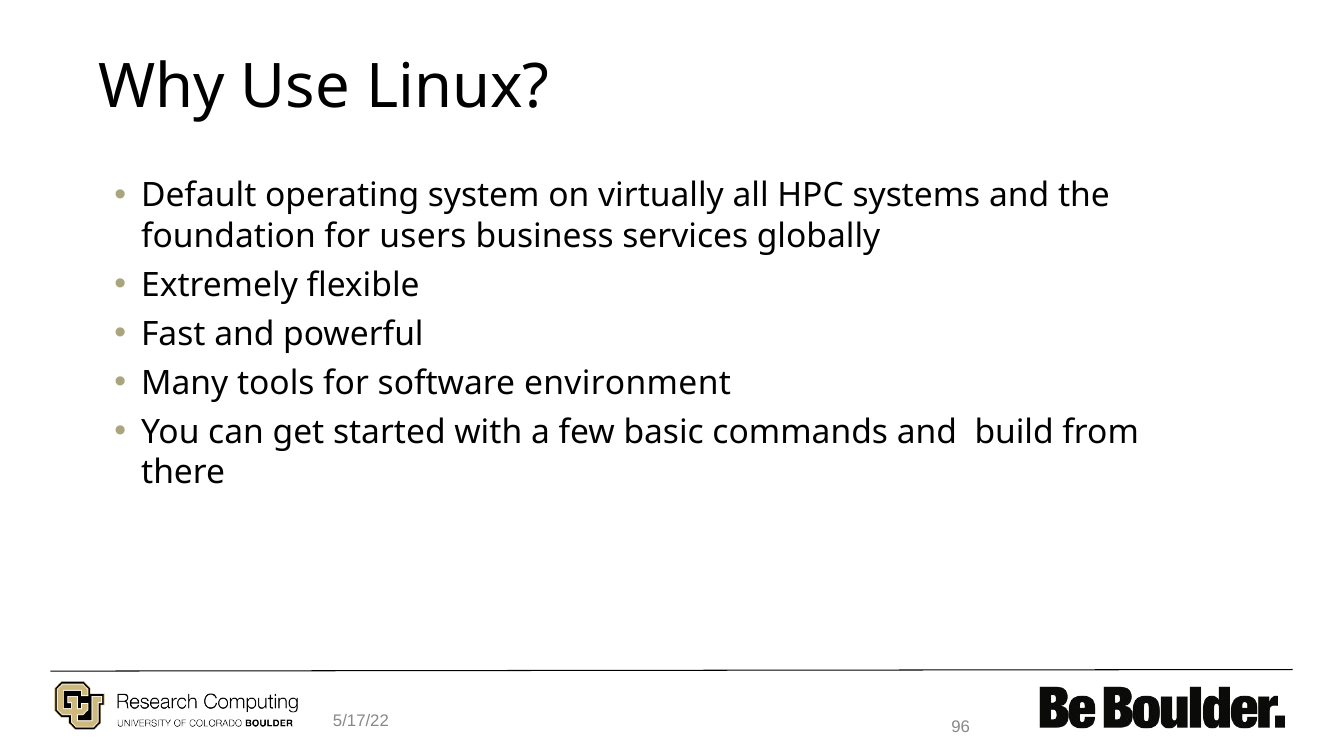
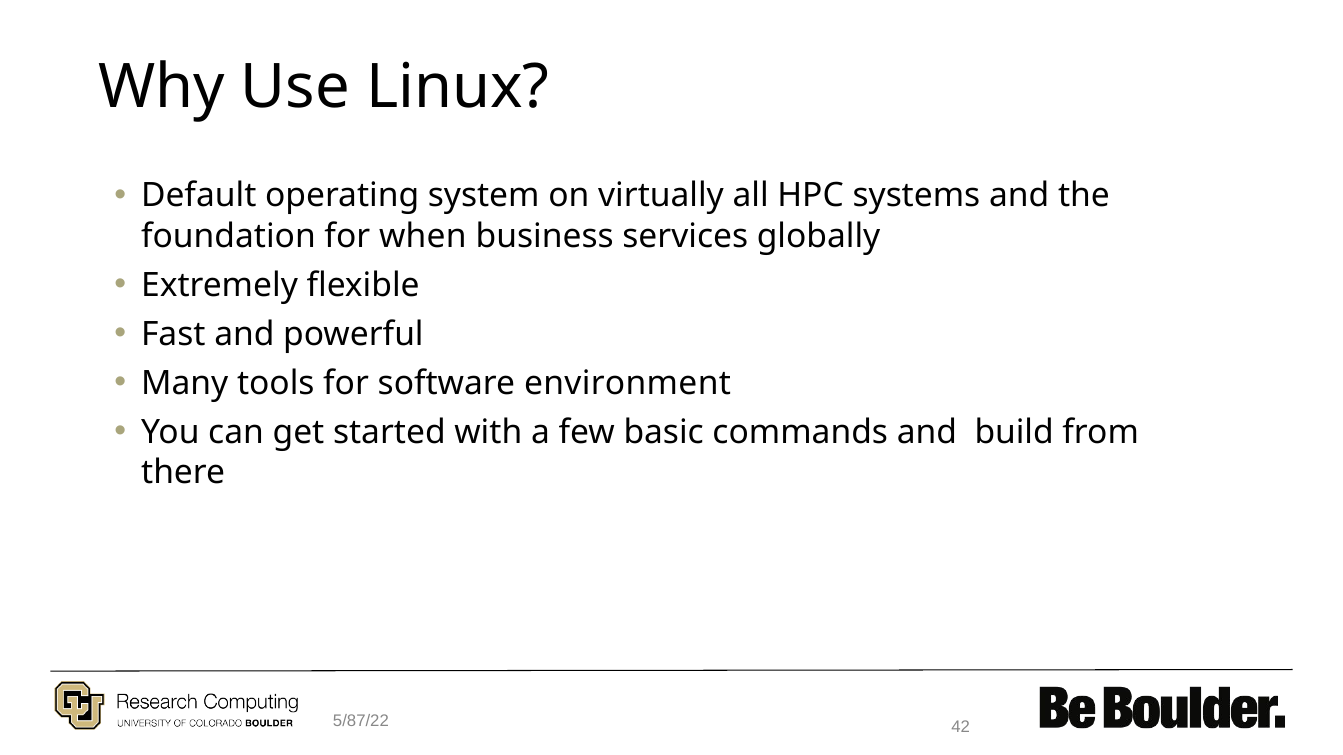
users: users -> when (423, 236)
5/17/22: 5/17/22 -> 5/87/22 (361, 721)
96: 96 -> 42 (961, 727)
